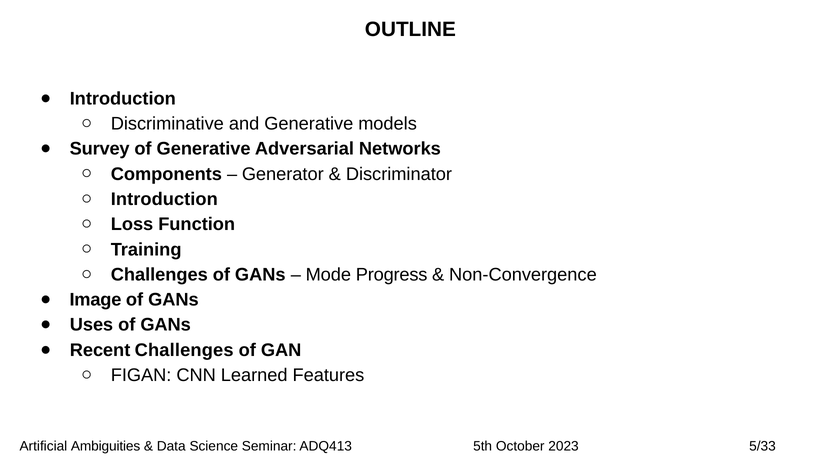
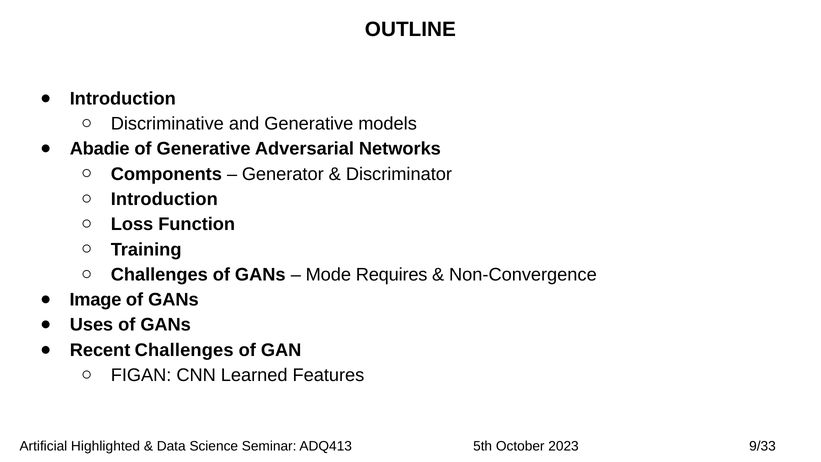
Survey: Survey -> Abadie (100, 149)
Progress: Progress -> Requires (392, 275)
Ambiguities: Ambiguities -> Highlighted (106, 446)
5/33: 5/33 -> 9/33 (762, 446)
